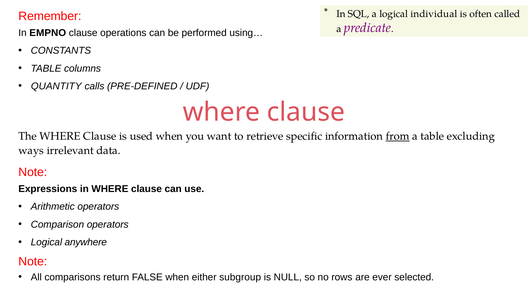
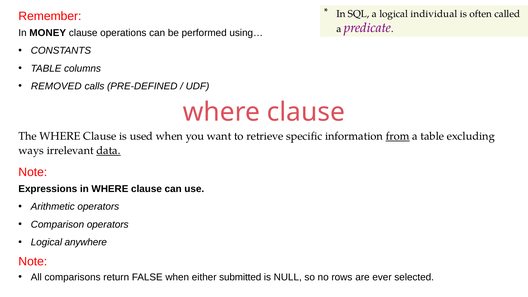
EMPNO: EMPNO -> MONEY (48, 33)
QUANTITY: QUANTITY -> REMOVED (56, 86)
data underline: none -> present (108, 150)
subgroup: subgroup -> submitted (240, 277)
